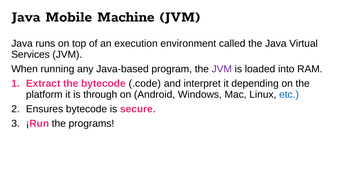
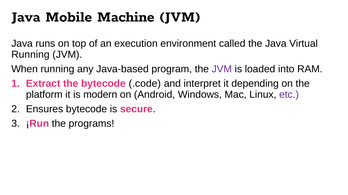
Services: Services -> Running (30, 55)
through: through -> modern (100, 95)
etc colour: blue -> purple (289, 95)
